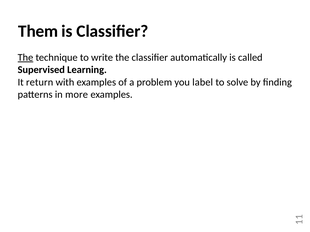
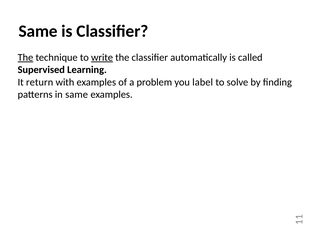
Them: Them -> Same (38, 31)
write underline: none -> present (102, 58)
in more: more -> same (77, 95)
